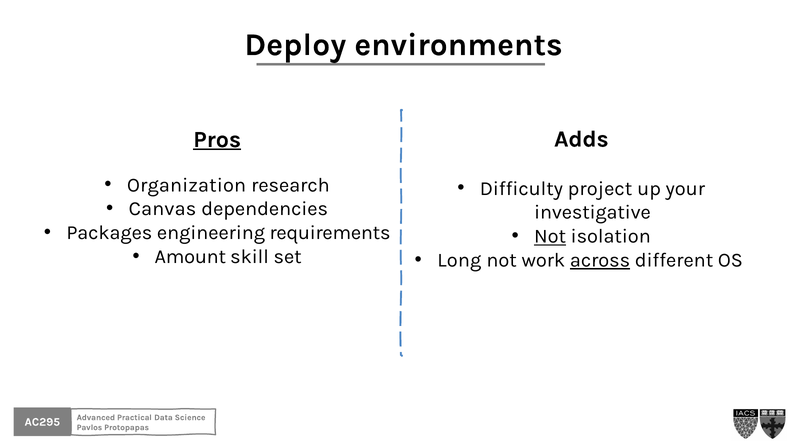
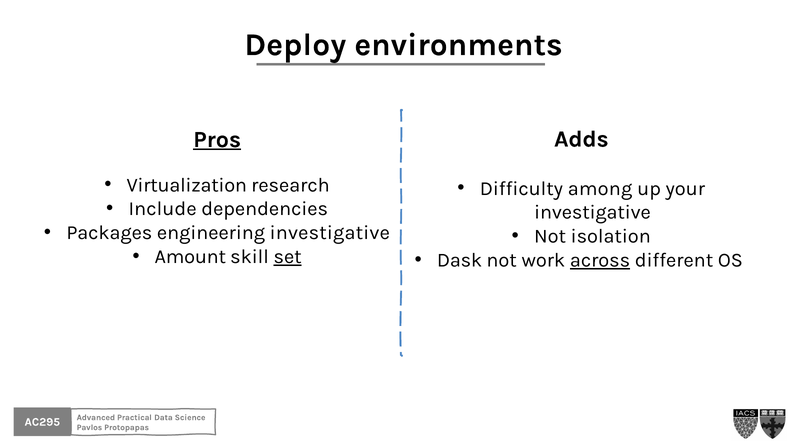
Organization: Organization -> Virtualization (187, 185)
project: project -> among (600, 188)
Canvas: Canvas -> Include (163, 209)
engineering requirements: requirements -> investigative (330, 233)
Not underline: present -> none (550, 236)
set underline: none -> present (288, 257)
Long: Long -> Dask (460, 260)
